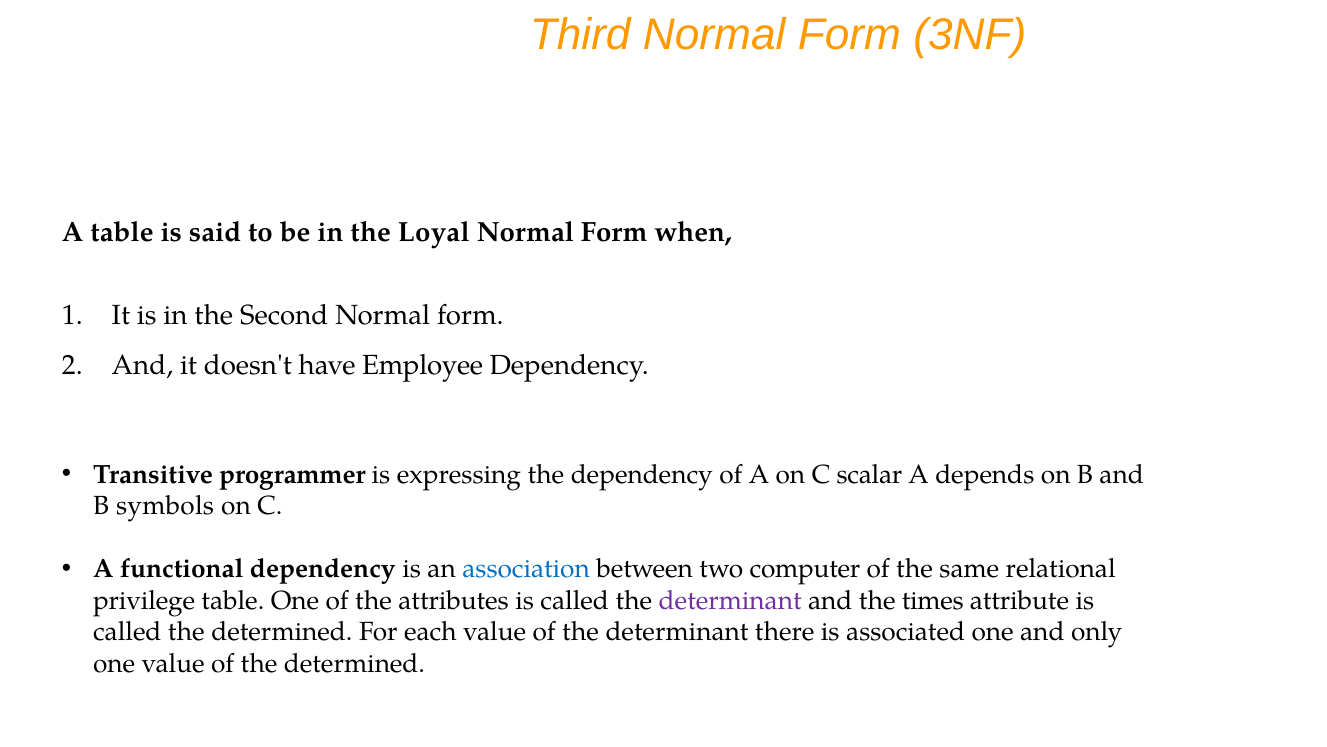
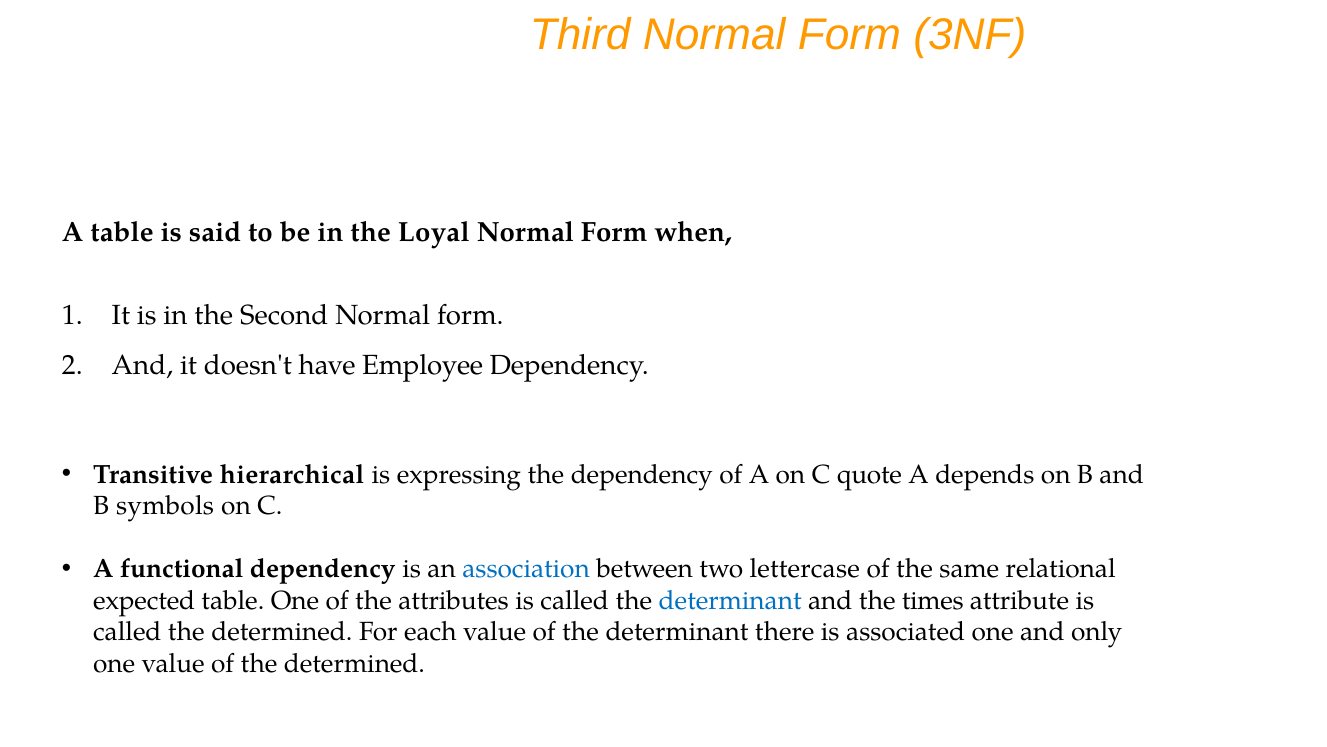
programmer: programmer -> hierarchical (292, 474)
scalar: scalar -> quote (869, 474)
computer: computer -> lettercase (805, 569)
privilege: privilege -> expected (144, 600)
determinant colour: purple -> blue (730, 600)
